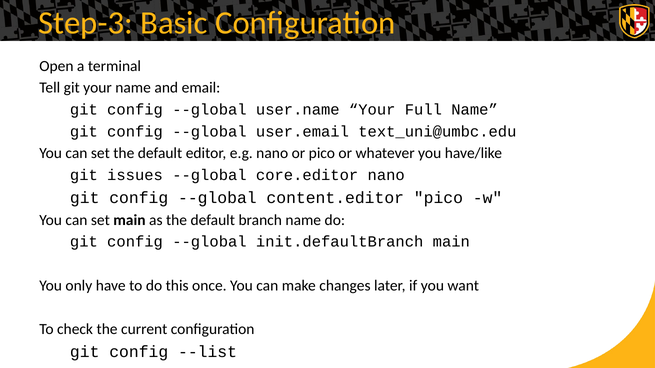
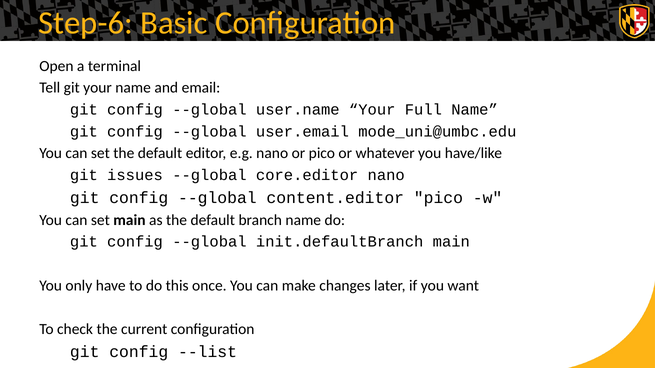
Step-3: Step-3 -> Step-6 (86, 23)
text_uni@umbc.edu: text_uni@umbc.edu -> mode_uni@umbc.edu (437, 132)
